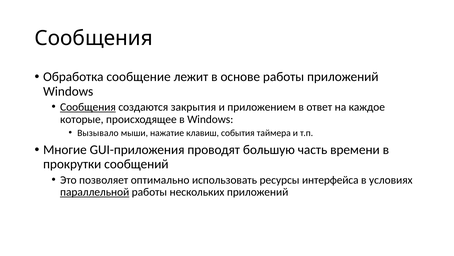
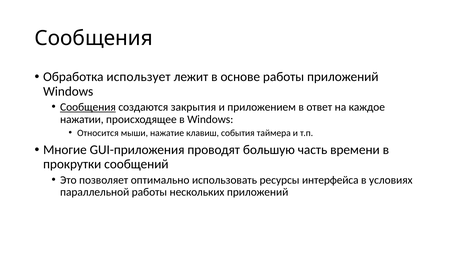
сообщение: сообщение -> использует (139, 77)
которые: которые -> нажатии (82, 119)
Вызывало: Вызывало -> Относится (98, 133)
параллельной underline: present -> none (95, 192)
